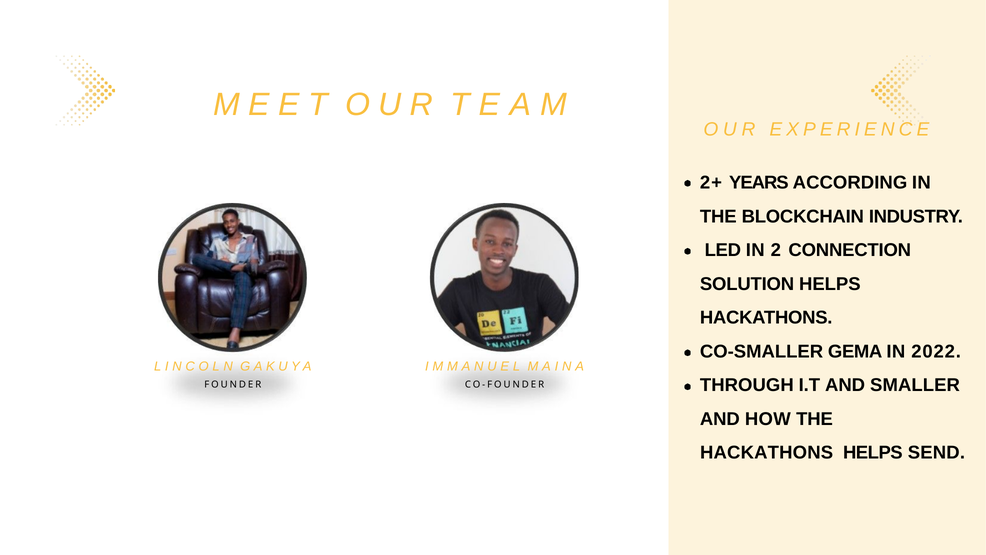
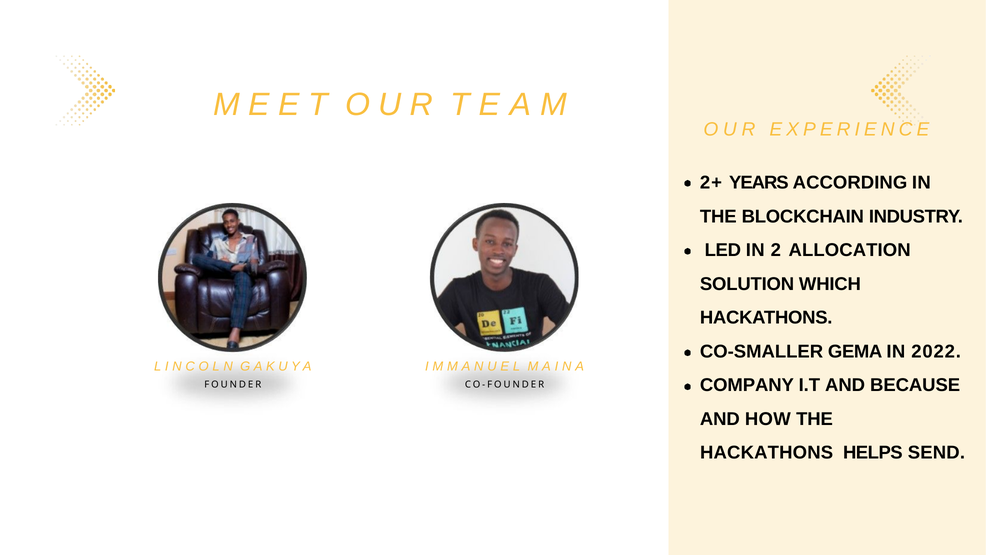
CONNECTION: CONNECTION -> ALLOCATION (850, 250)
SOLUTION HELPS: HELPS -> WHICH (830, 284)
THROUGH: THROUGH -> COMPANY (747, 385)
SMALLER: SMALLER -> BECAUSE (915, 385)
